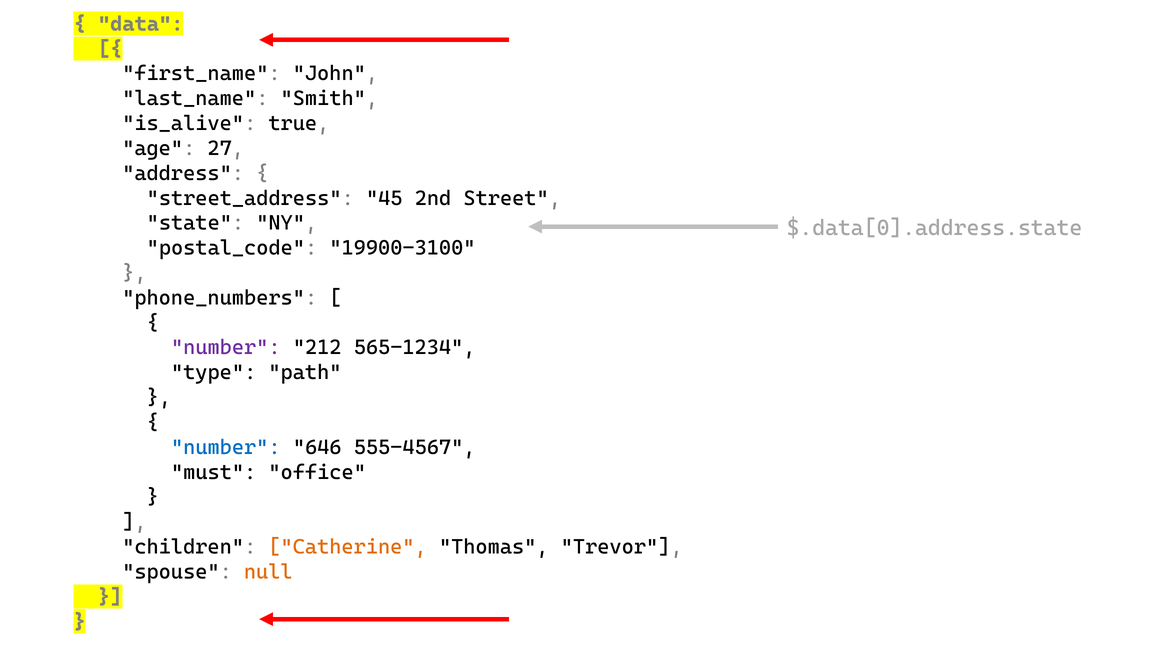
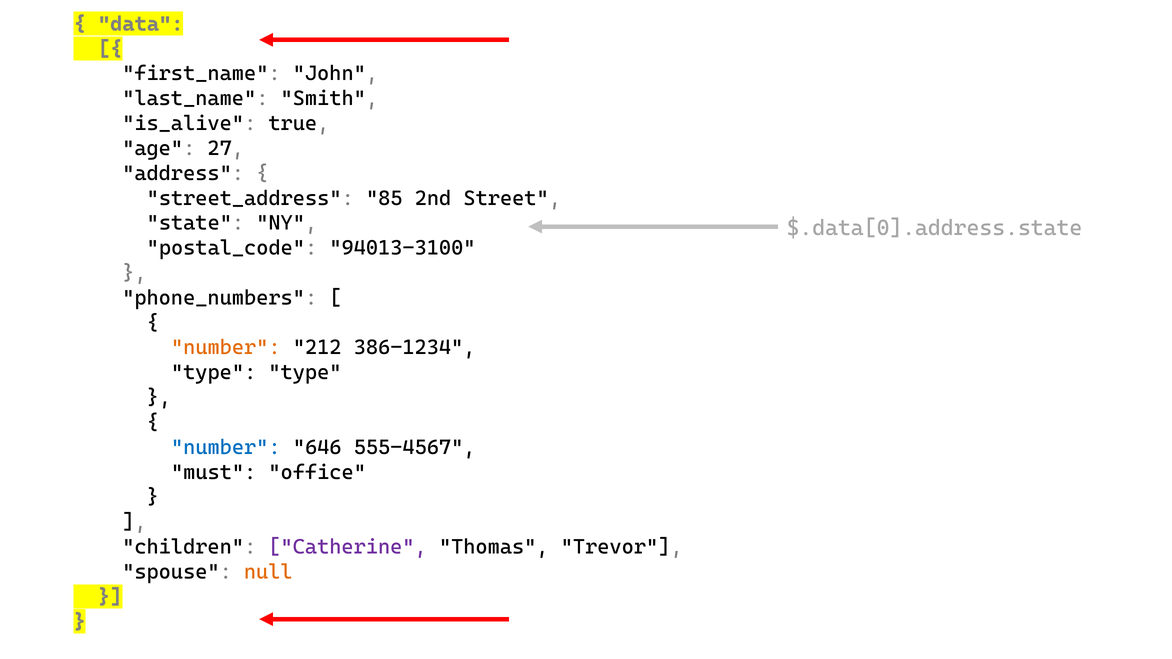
45: 45 -> 85 (384, 198)
19900-3100: 19900-3100 -> 94013-3100 (402, 248)
number colour: purple -> orange (226, 348)
565-1234: 565-1234 -> 386-1234 (415, 348)
type path: path -> type (305, 373)
Catherine colour: orange -> purple (348, 547)
